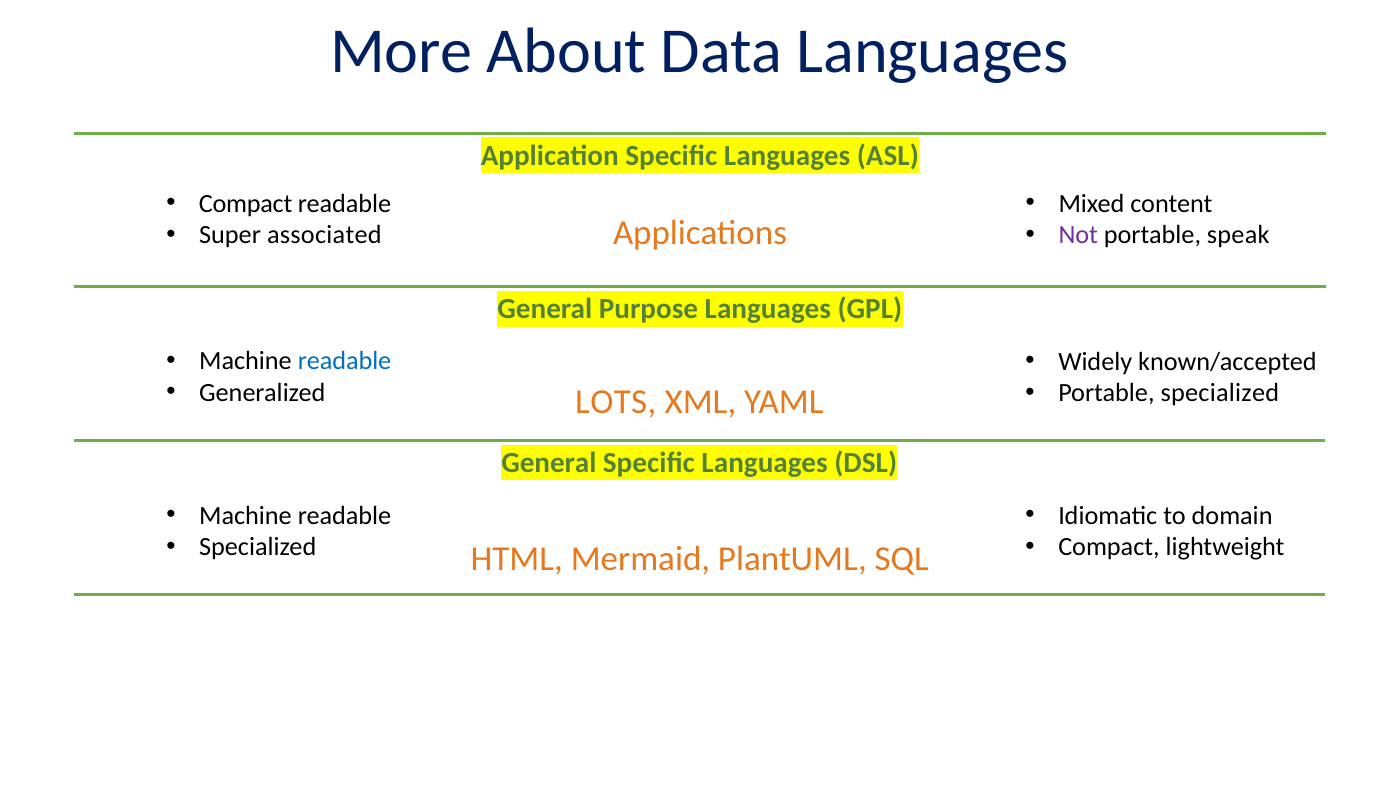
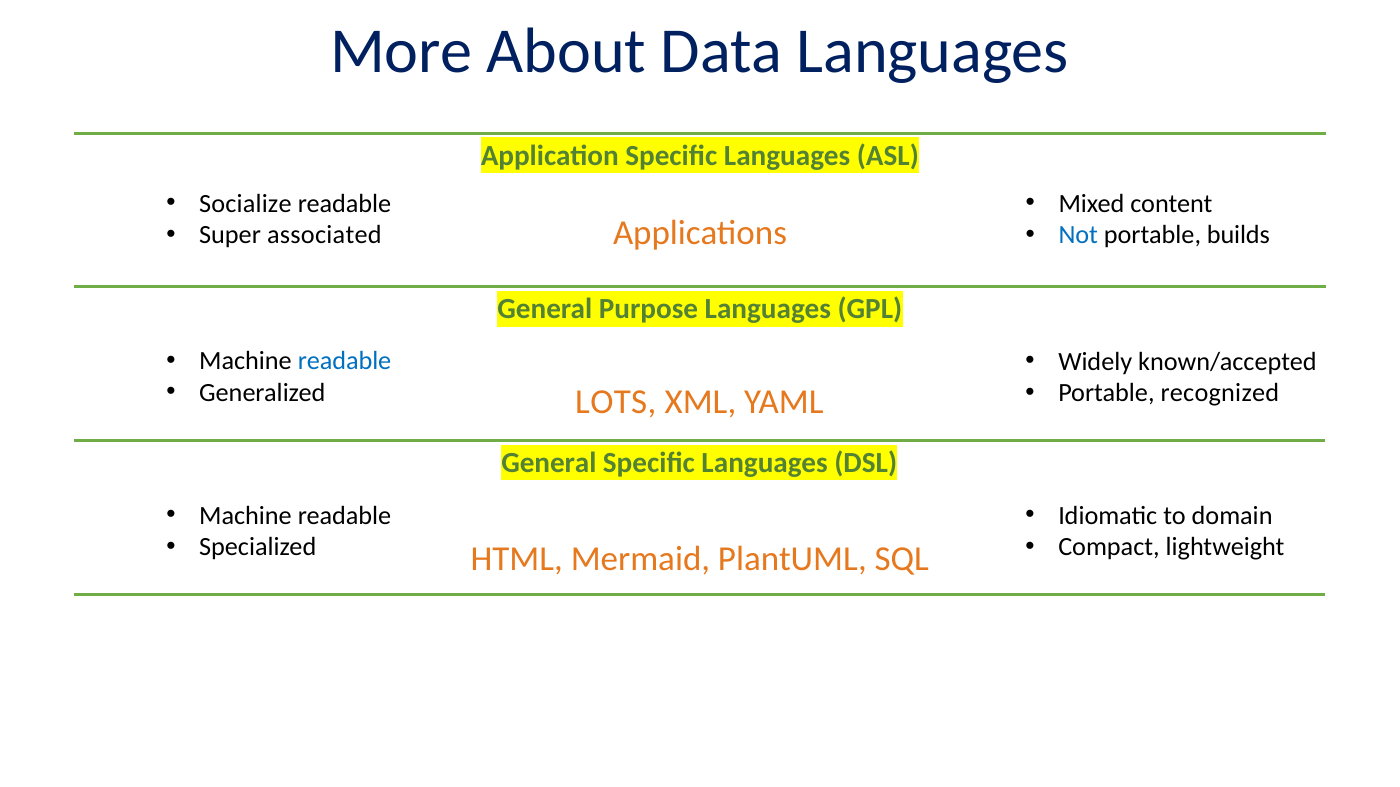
Compact: Compact -> Socialize (245, 204)
Not colour: purple -> blue (1078, 235)
speak: speak -> builds (1238, 235)
Portable specialized: specialized -> recognized (1220, 393)
